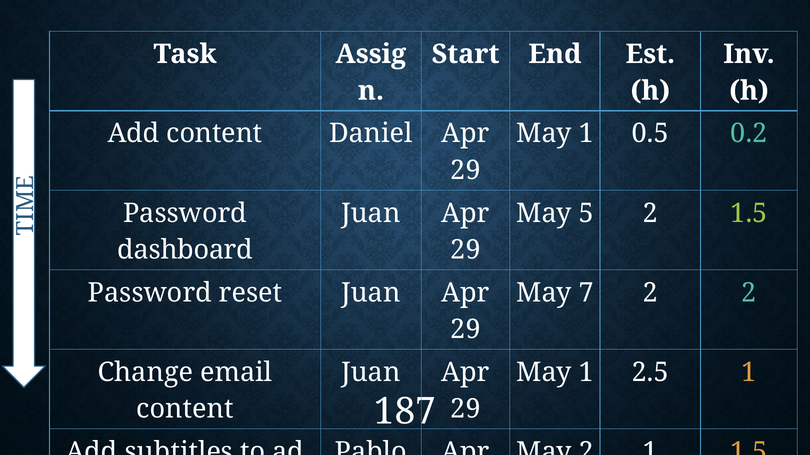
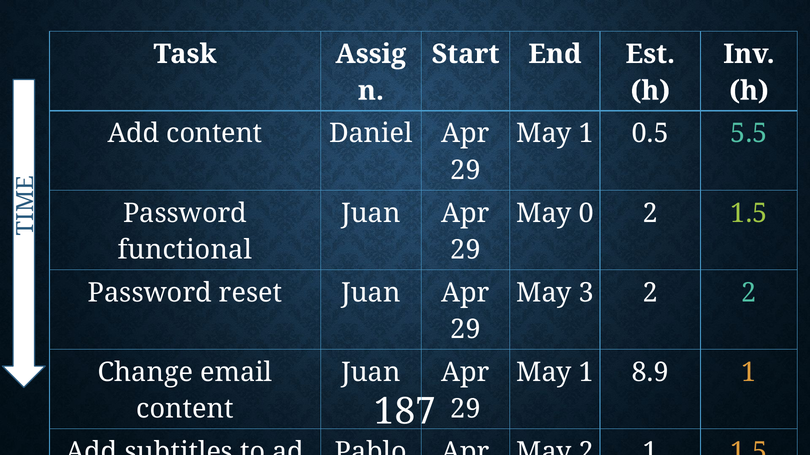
0.2: 0.2 -> 5.5 (749, 134)
5: 5 -> 0 (586, 213)
dashboard: dashboard -> functional (185, 250)
May 7: 7 -> 3 (586, 293)
2.5: 2.5 -> 8.9 (650, 373)
